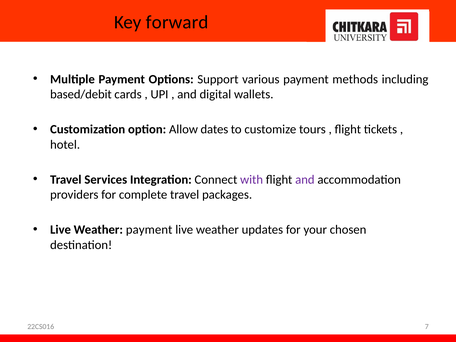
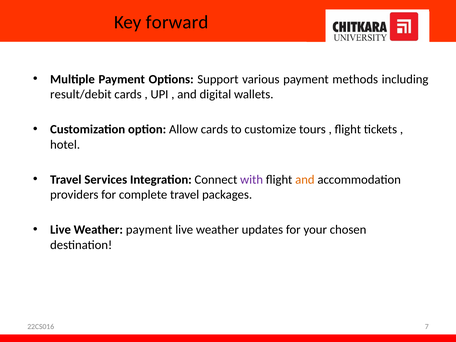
based/debit: based/debit -> result/debit (81, 94)
Allow dates: dates -> cards (214, 129)
and colour: purple -> orange (305, 180)
